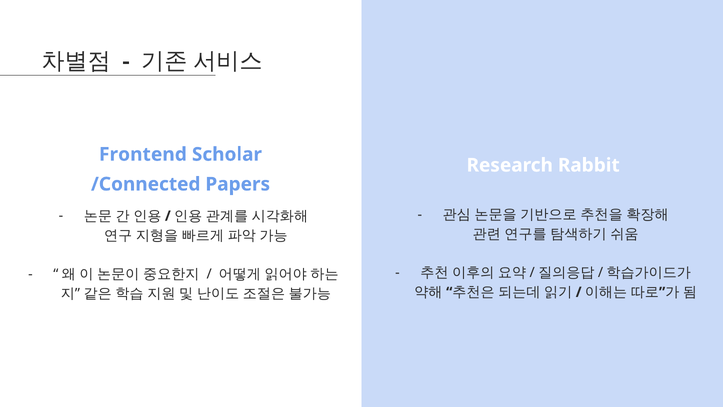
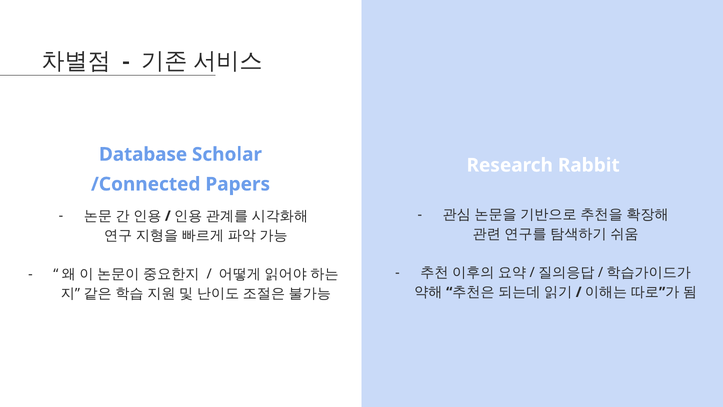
Frontend: Frontend -> Database (143, 154)
